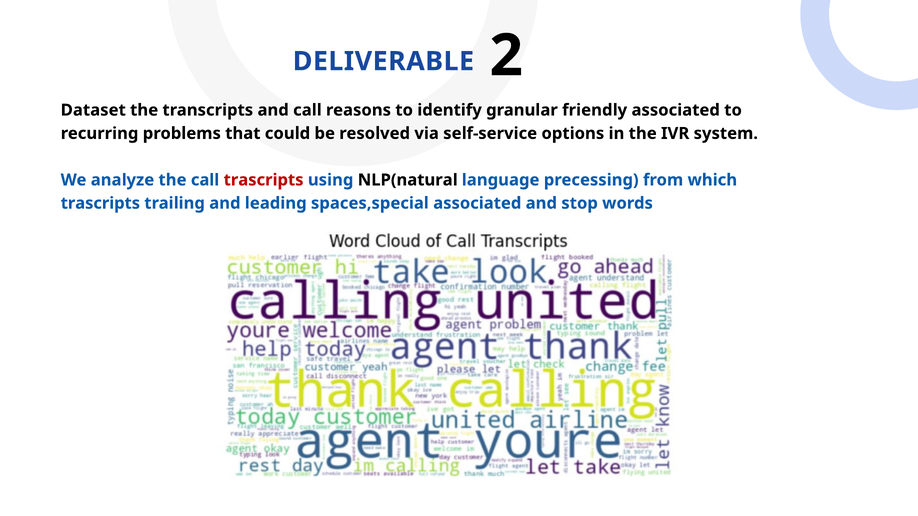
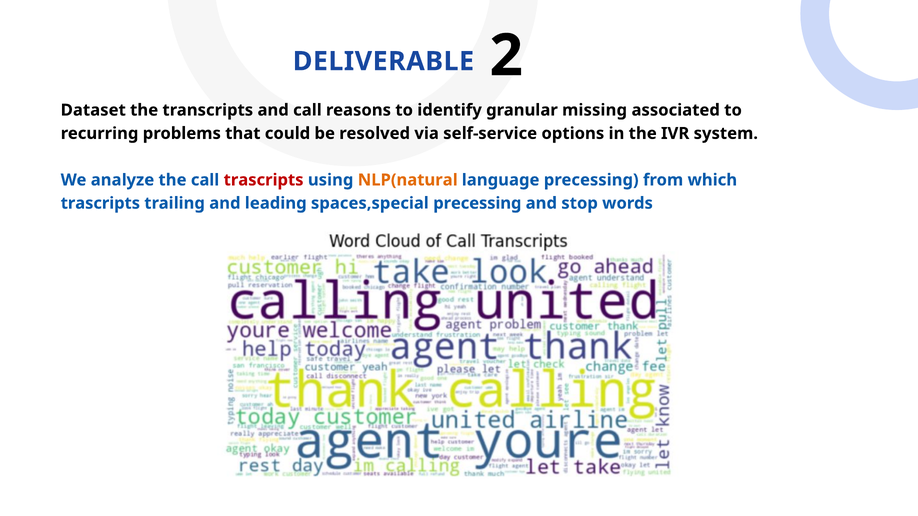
friendly: friendly -> missing (595, 110)
NLP(natural colour: black -> orange (408, 180)
spaces,special associated: associated -> precessing (477, 203)
